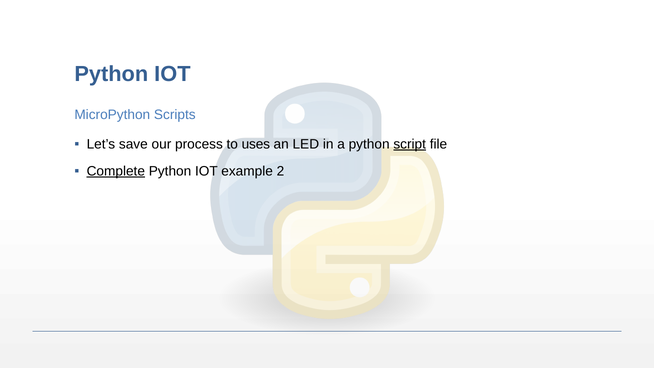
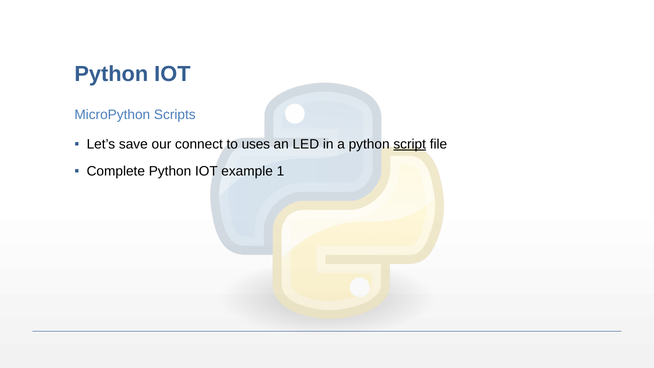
process: process -> connect (199, 144)
Complete underline: present -> none (116, 171)
2: 2 -> 1 (280, 171)
